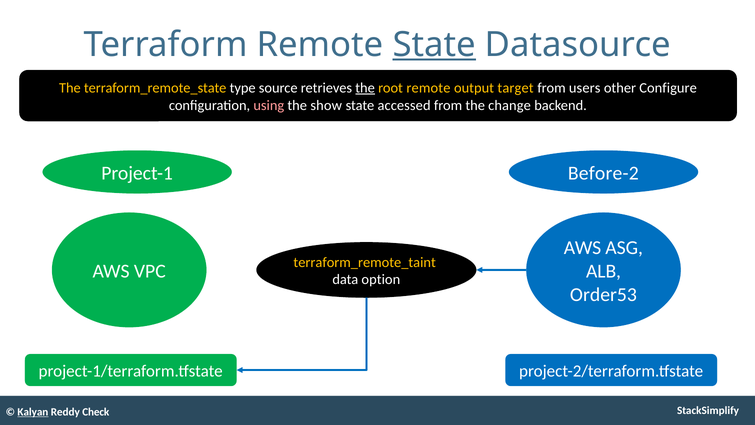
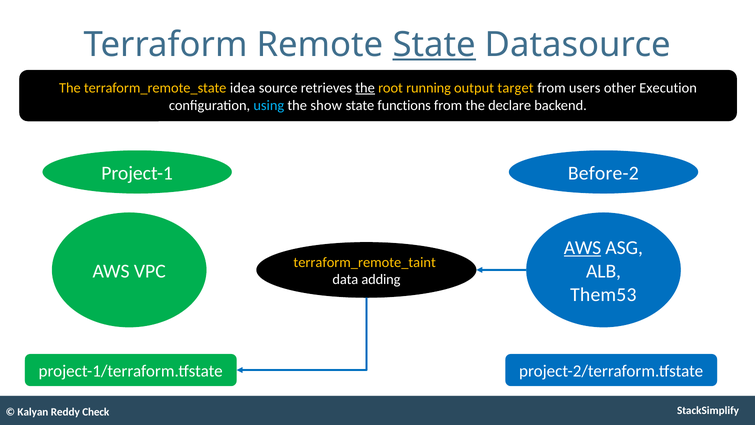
type: type -> idea (243, 88)
root remote: remote -> running (429, 88)
Configure: Configure -> Execution (668, 88)
using colour: pink -> light blue (269, 105)
accessed: accessed -> functions (404, 105)
change: change -> declare (510, 105)
AWS underline: none -> present (582, 247)
option: option -> adding (381, 279)
Order53: Order53 -> Them53 (603, 295)
Kalyan underline: present -> none (33, 412)
